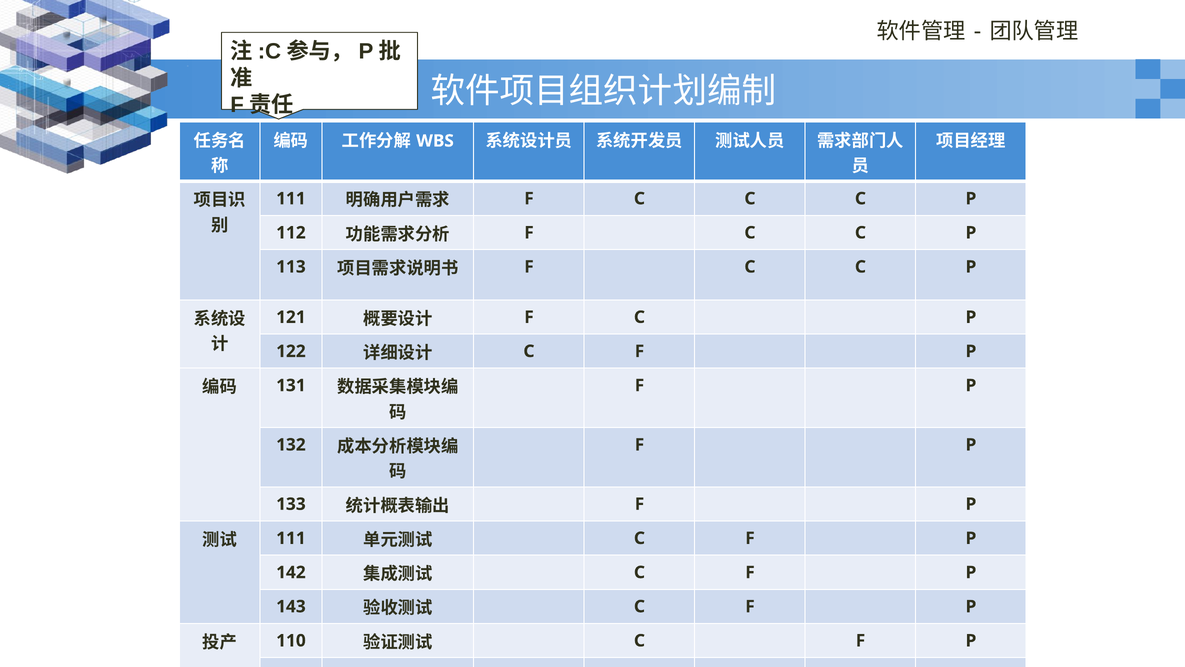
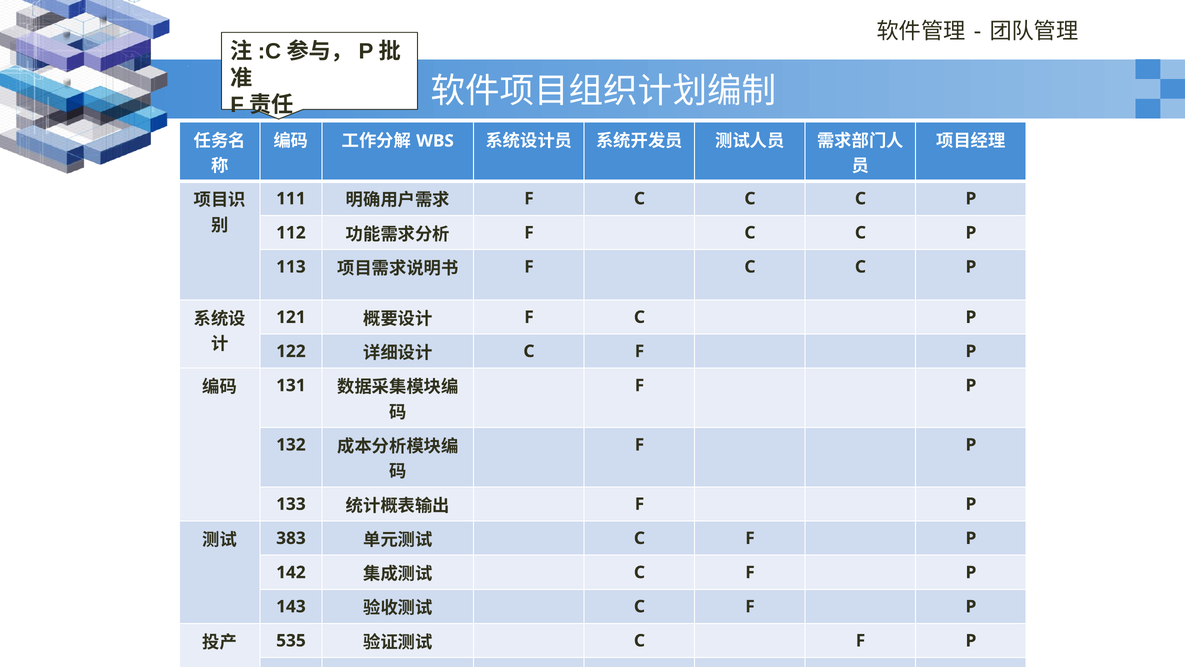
111: 111 -> 383 (291, 538)
110: 110 -> 535 (291, 640)
